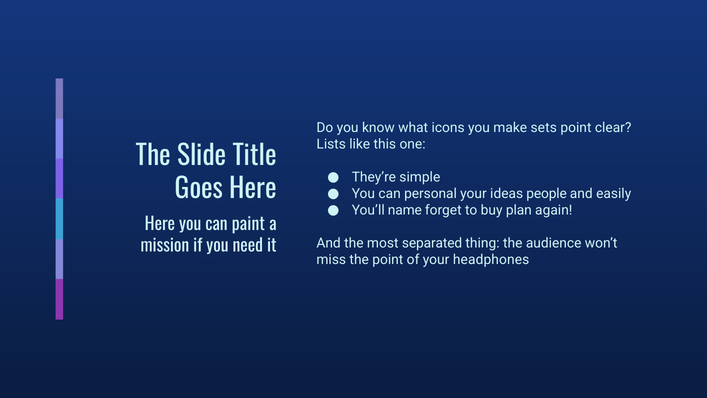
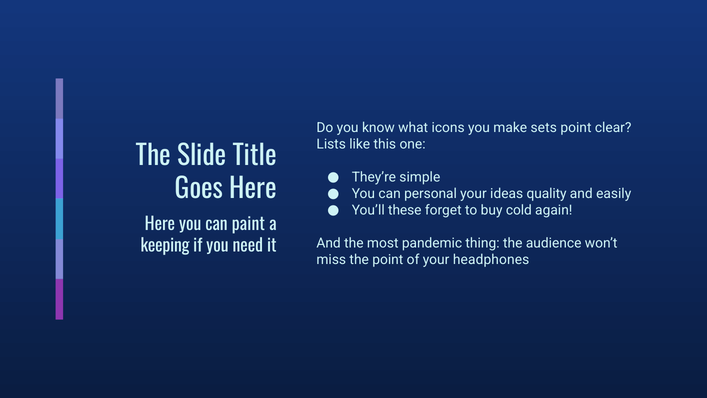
people: people -> quality (547, 194)
name: name -> these (405, 210)
plan: plan -> cold (519, 210)
separated: separated -> pandemic (432, 243)
mission: mission -> keeping (165, 246)
